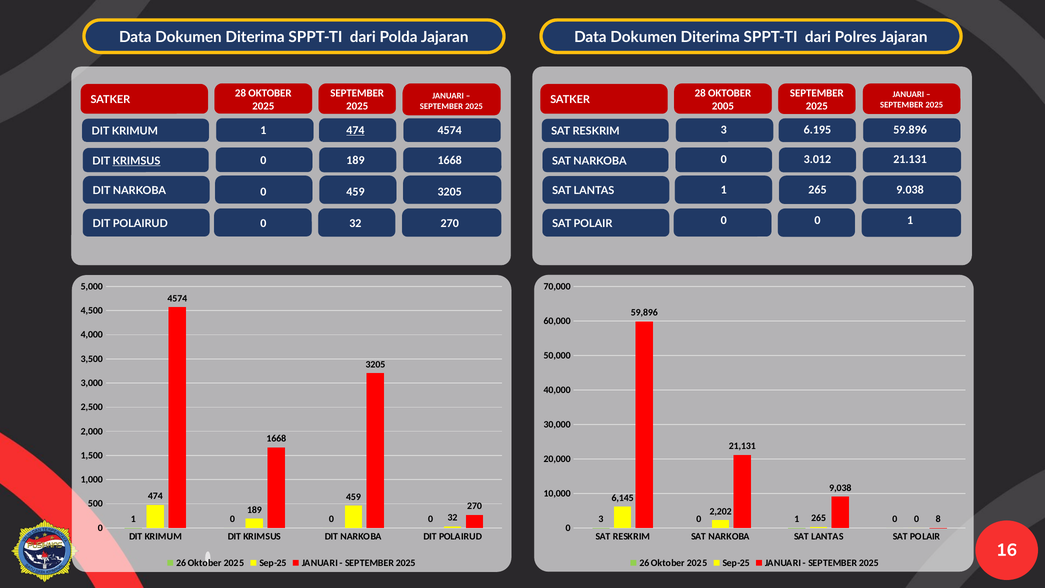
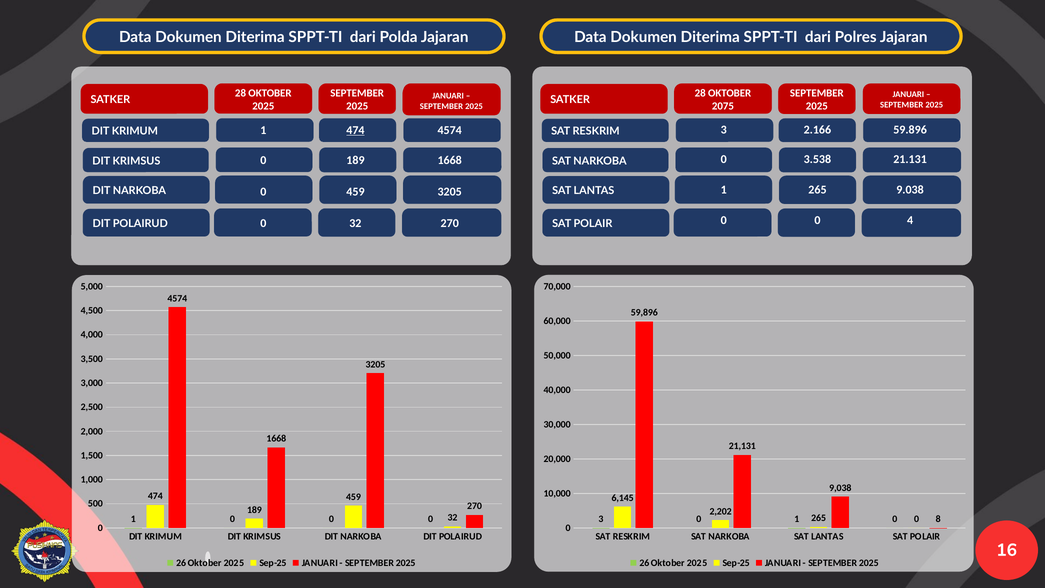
2005: 2005 -> 2075 (723, 106)
6.195: 6.195 -> 2.166 (817, 130)
3.012: 3.012 -> 3.538 (817, 159)
KRIMSUS underline: present -> none (136, 161)
0 0 1: 1 -> 4 (910, 220)
